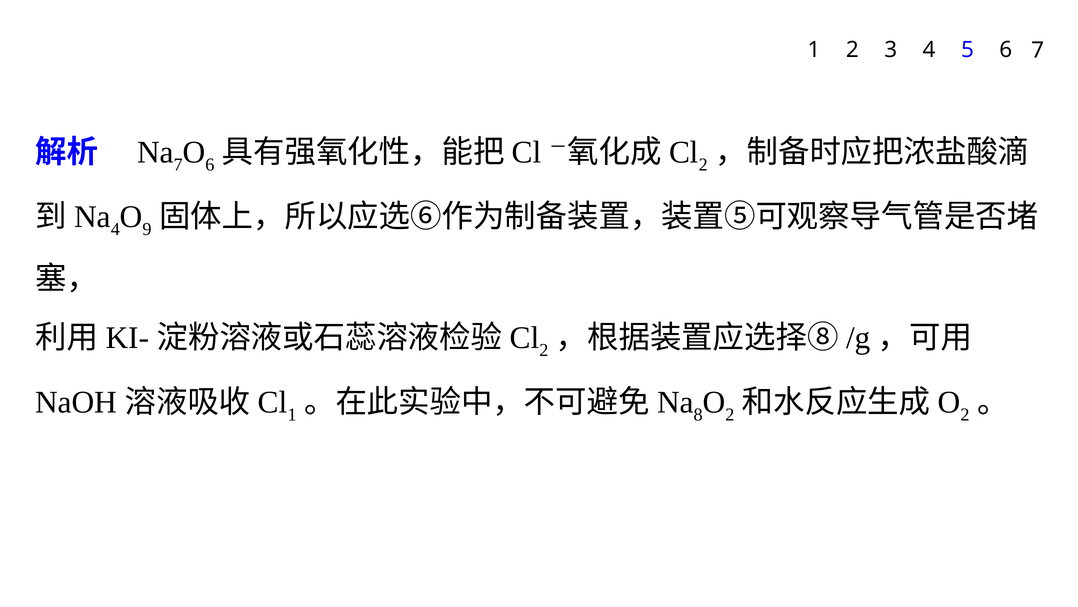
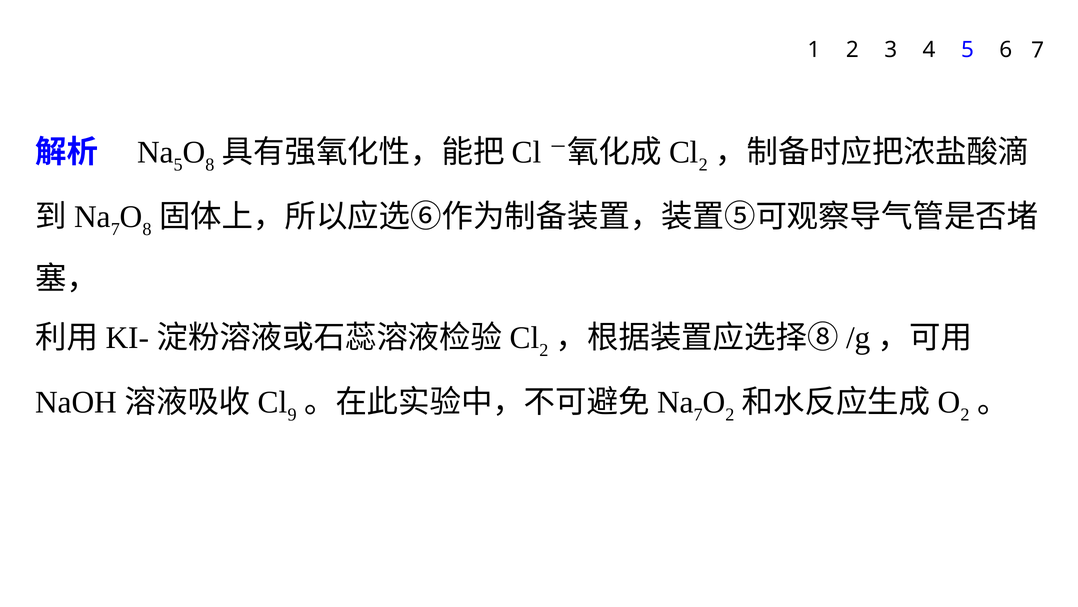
7: 7 -> 5 (178, 165)
6: 6 -> 8 (210, 165)
4: 4 -> 7 (115, 229)
9: 9 -> 8 (147, 229)
1: 1 -> 9 (292, 415)
8: 8 -> 7 (698, 415)
